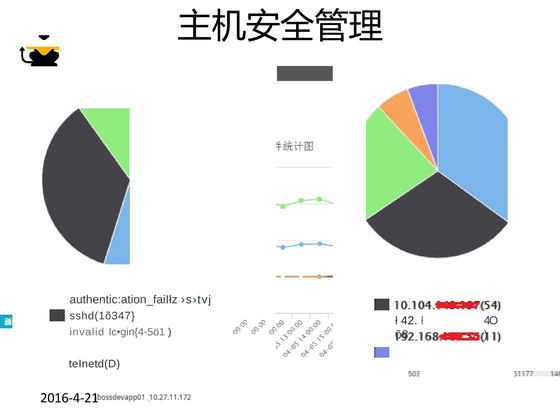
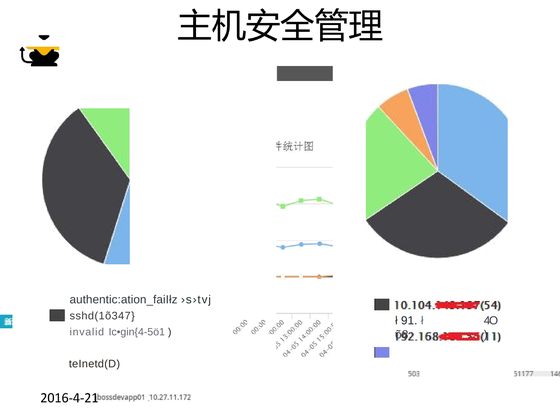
42: 42 -> 91 (409, 321)
